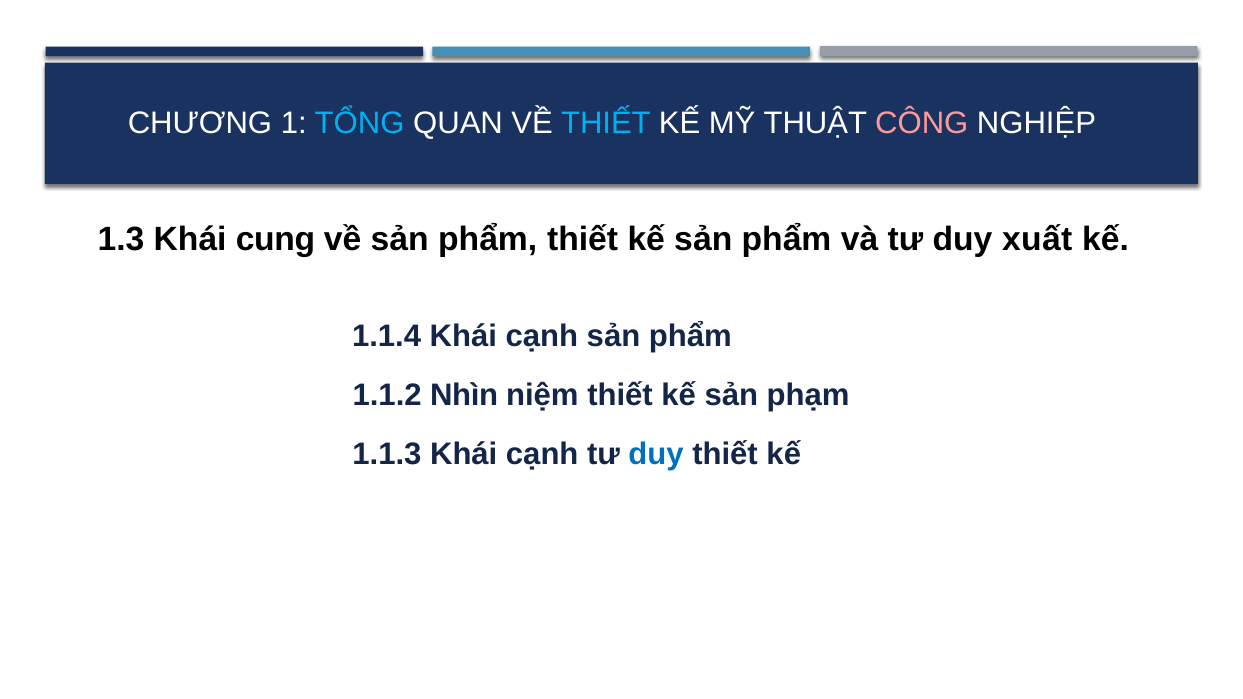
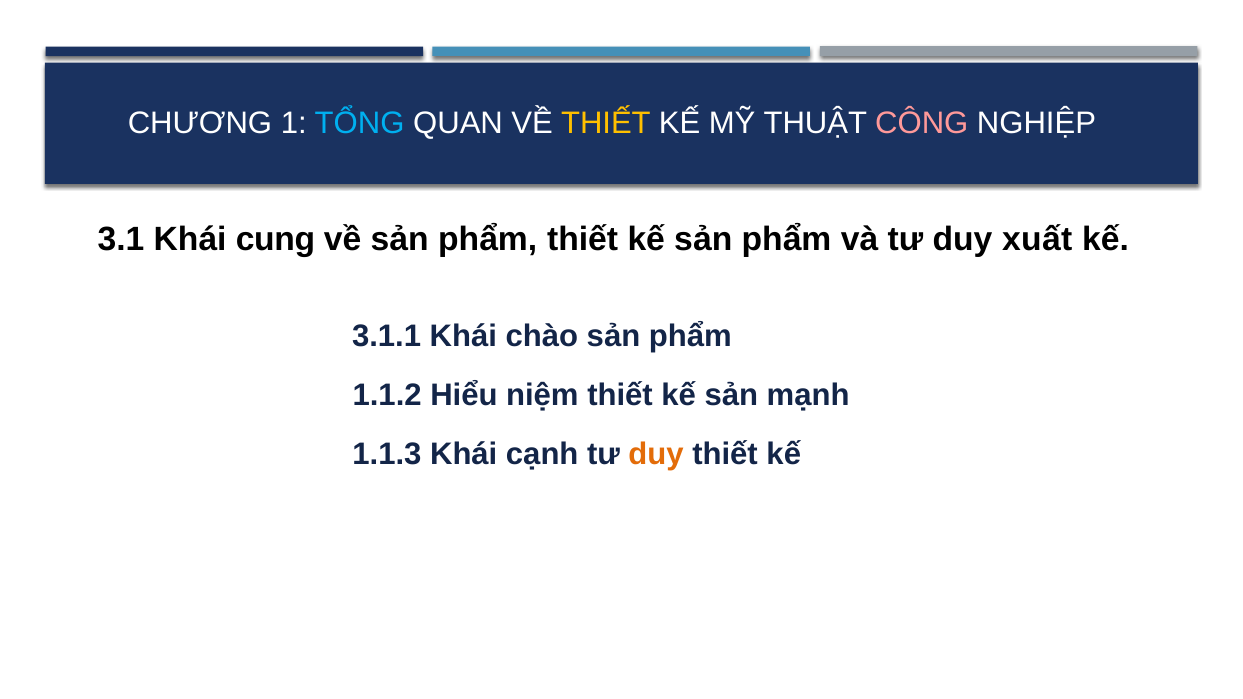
THIẾT colour: light blue -> yellow (606, 124)
1.3: 1.3 -> 3.1 (121, 239)
1.1.4: 1.1.4 -> 3.1.1 (387, 337)
cạnh: cạnh -> chào (542, 337)
Nhìn: Nhìn -> Hiểu (464, 395)
phạm: phạm -> mạnh (808, 395)
duy colour: blue -> orange (656, 454)
